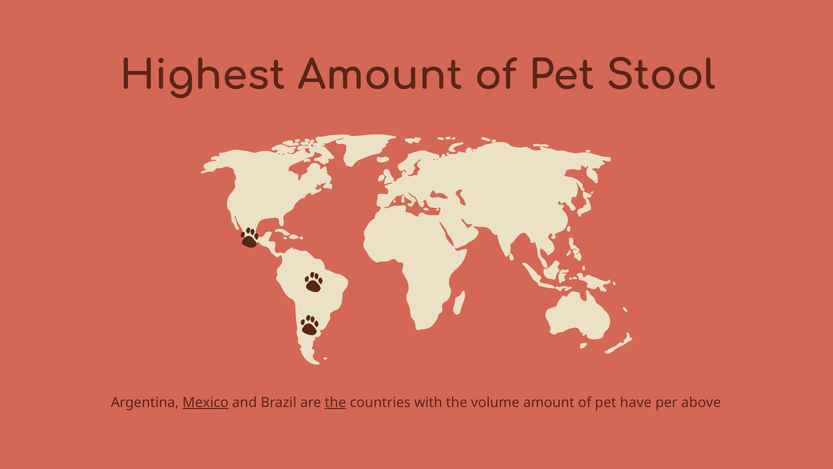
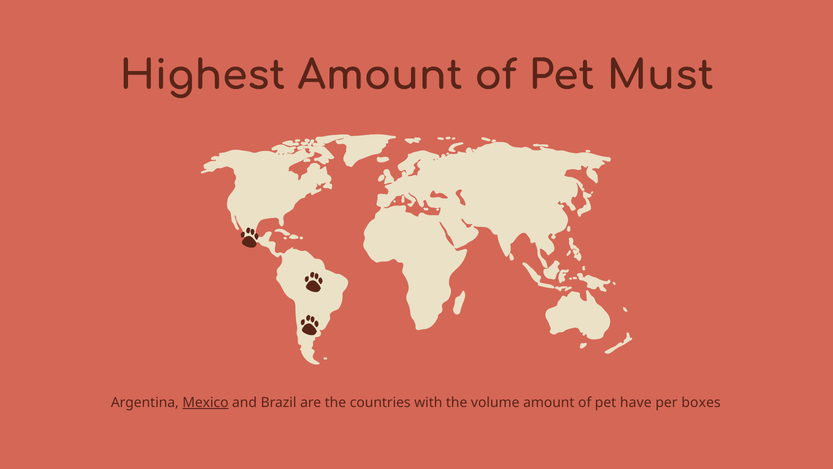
Stool: Stool -> Must (660, 76)
the underline: present -> none (335, 402)
above: above -> boxes (701, 402)
